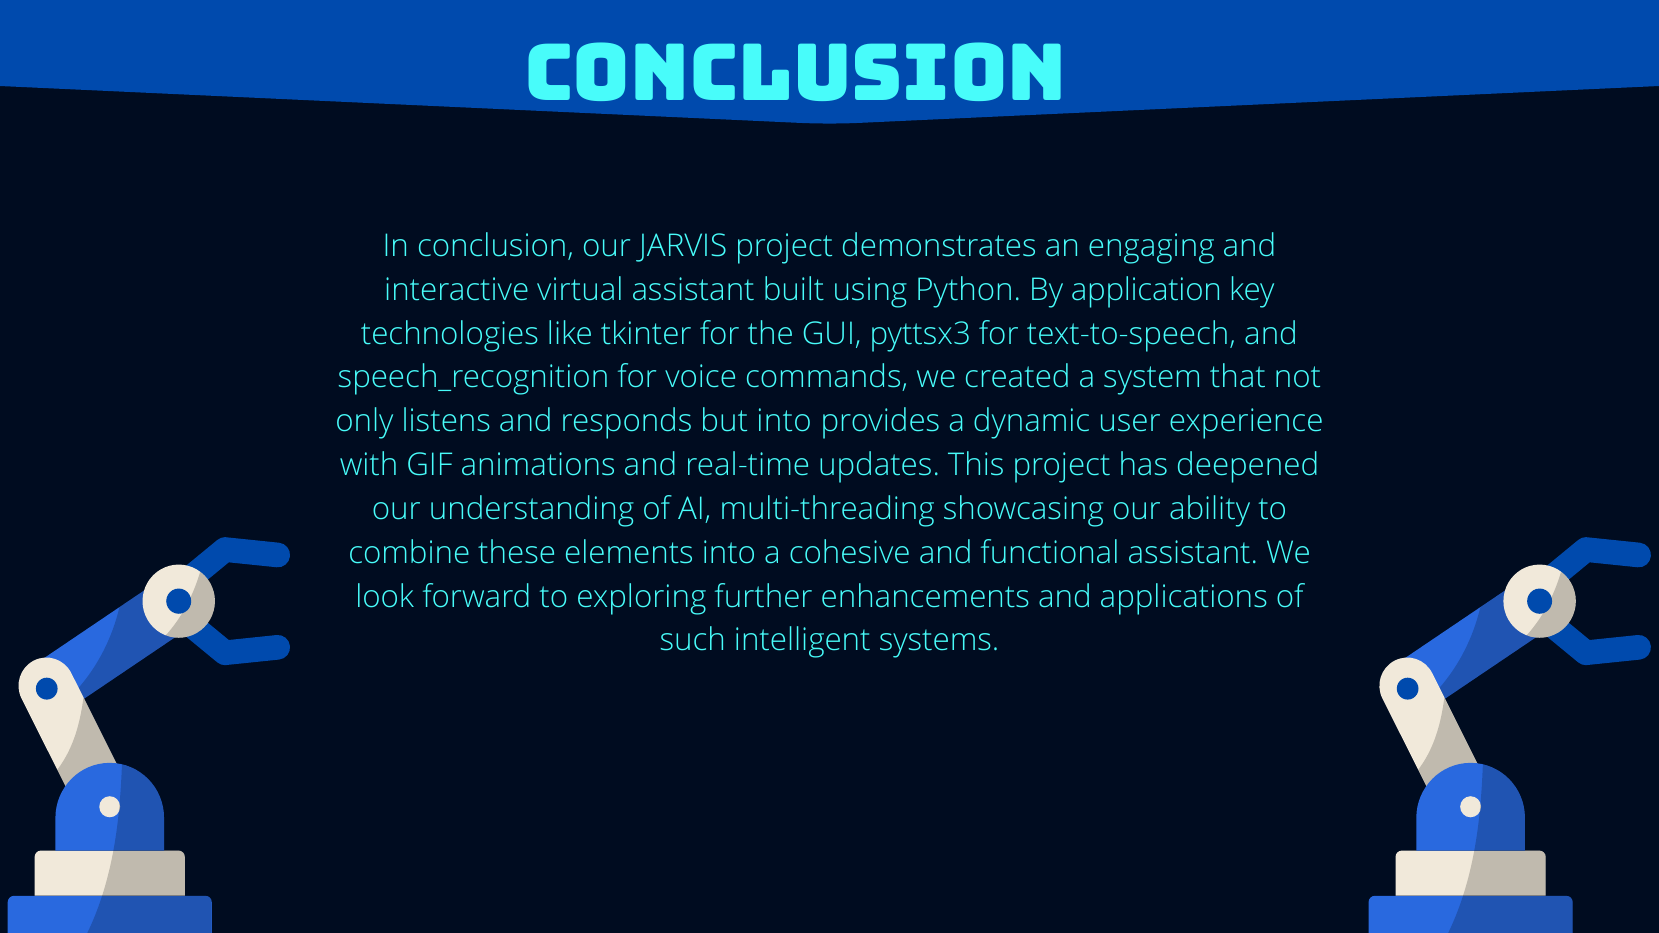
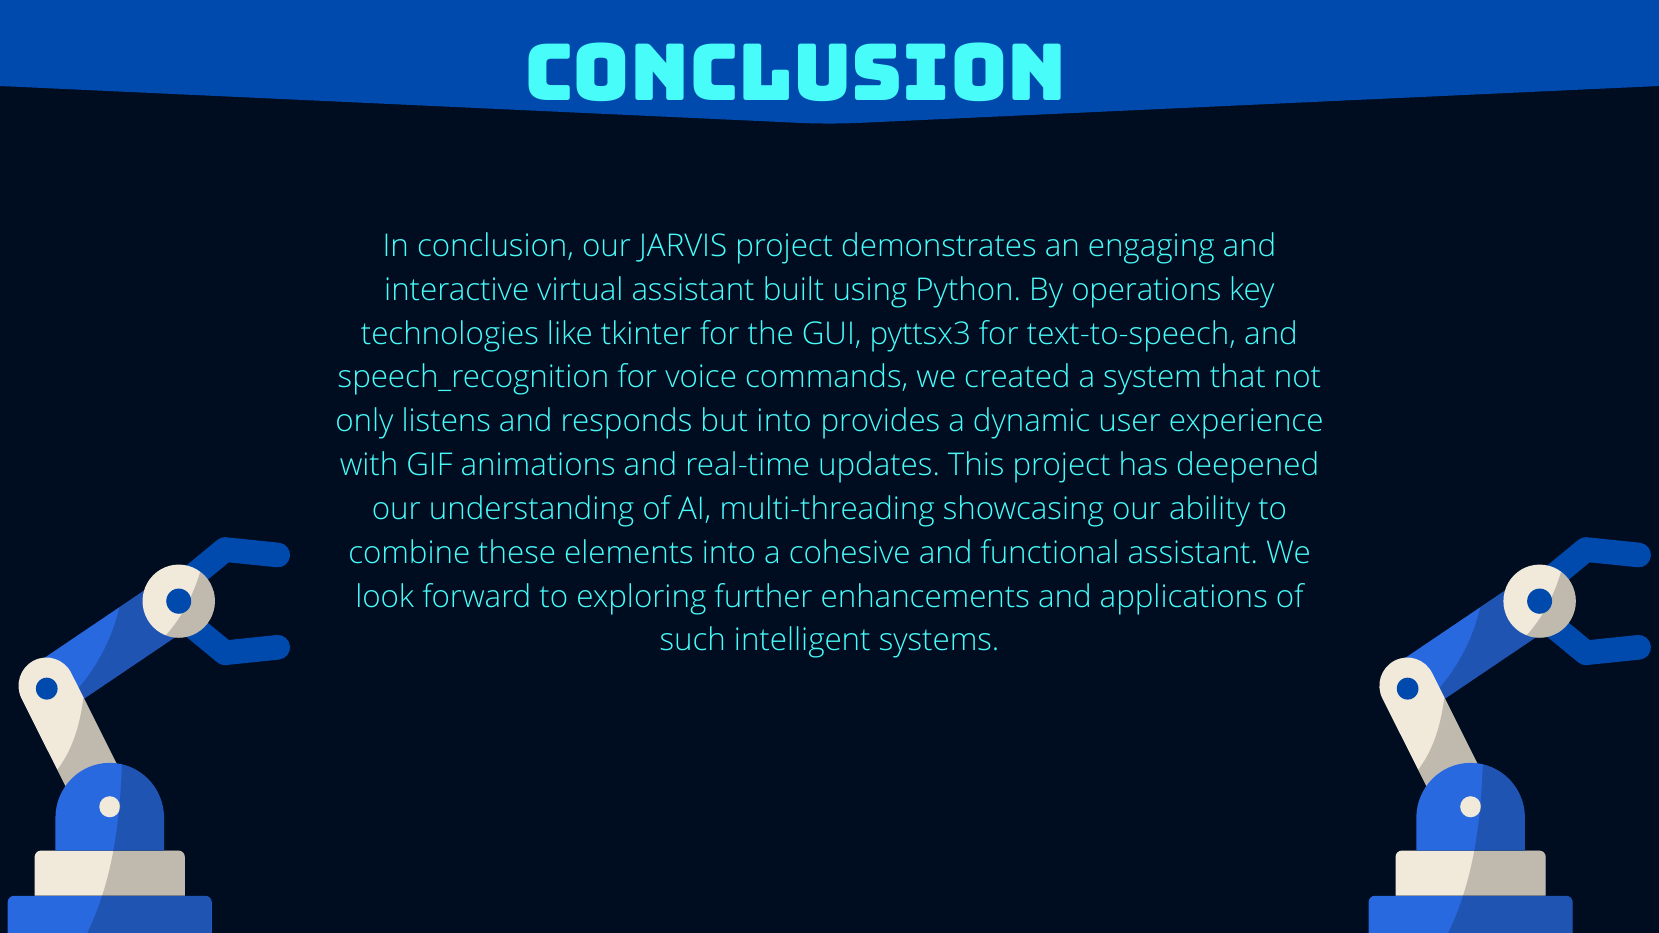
application: application -> operations (1146, 290)
